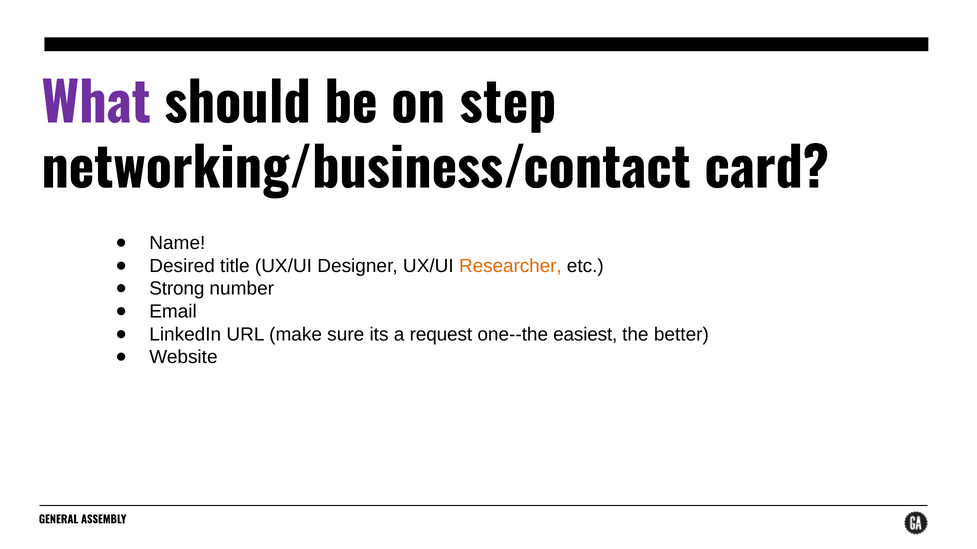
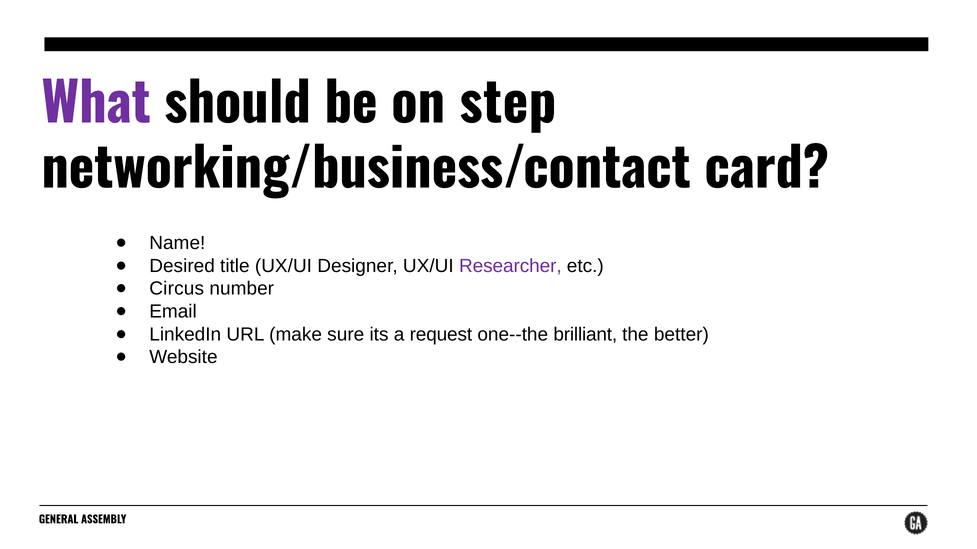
Researcher colour: orange -> purple (510, 266)
Strong: Strong -> Circus (177, 289)
easiest: easiest -> brilliant (585, 335)
